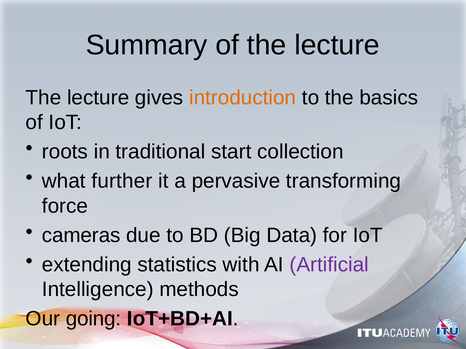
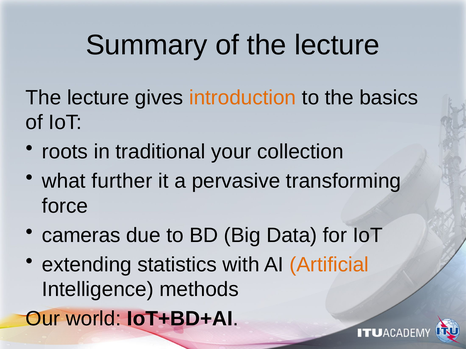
start: start -> your (231, 152)
Artificial colour: purple -> orange (329, 265)
going: going -> world (94, 319)
